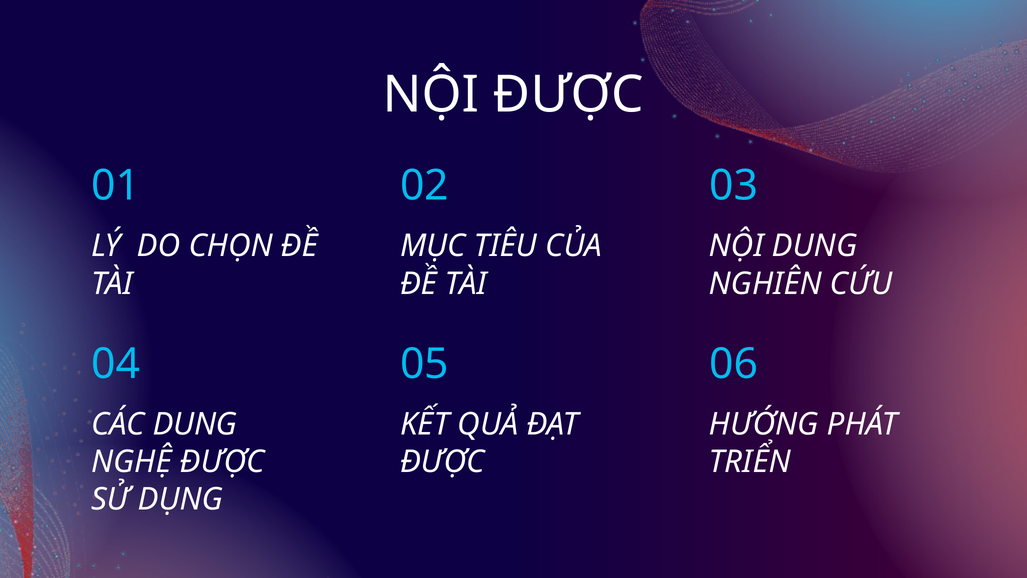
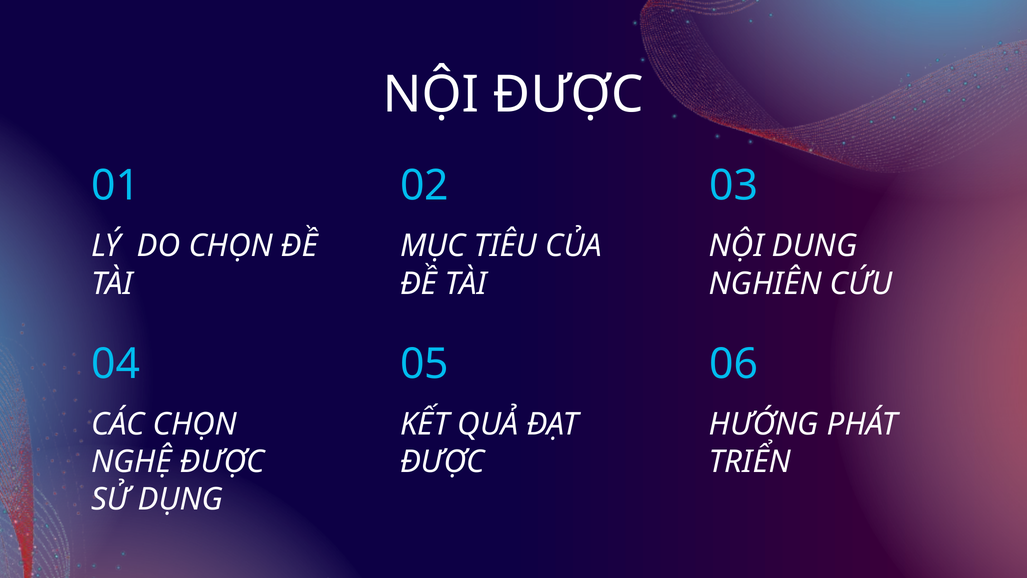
CÁC DUNG: DUNG -> CHỌN (195, 424)
